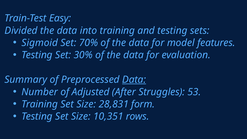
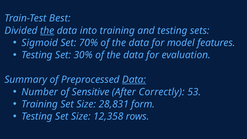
Easy: Easy -> Best (60, 18)
the underline: none -> present (47, 31)
Adjusted: Adjusted -> Sensitive (91, 92)
Struggles: Struggles -> Correctly (162, 92)
10,351: 10,351 -> 12,358 (108, 116)
